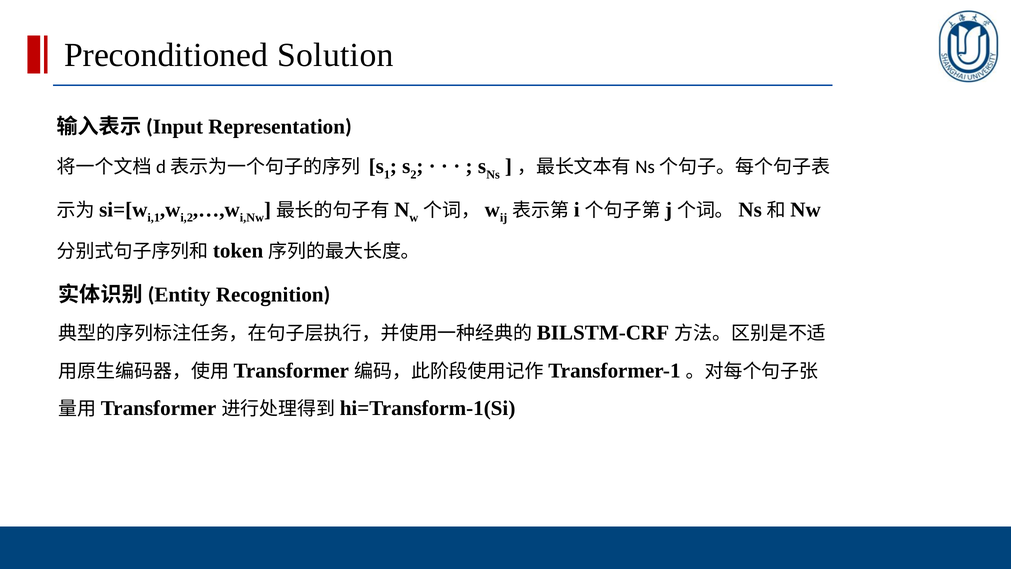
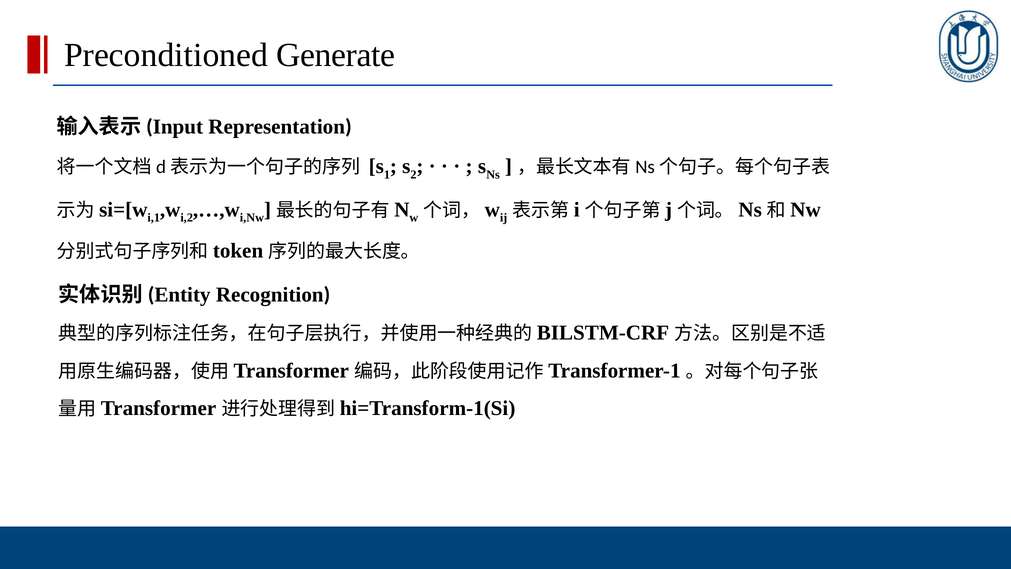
Solution: Solution -> Generate (336, 55)
